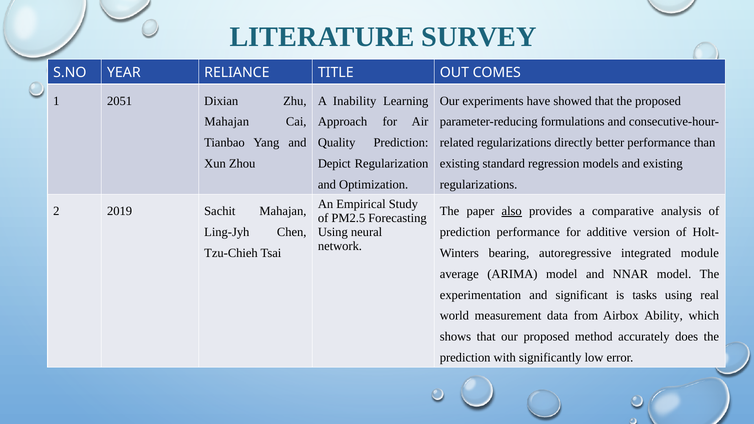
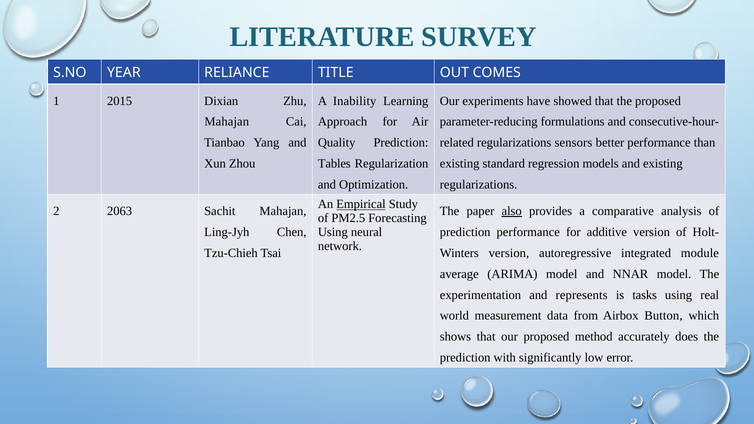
2051: 2051 -> 2015 (120, 101)
directly: directly -> sensors (573, 143)
Depict: Depict -> Tables (334, 164)
Empirical underline: none -> present (361, 204)
2019: 2019 -> 2063 (120, 211)
bearing: bearing -> version (509, 253)
significant: significant -> represents (582, 295)
Ability: Ability -> Button (663, 316)
